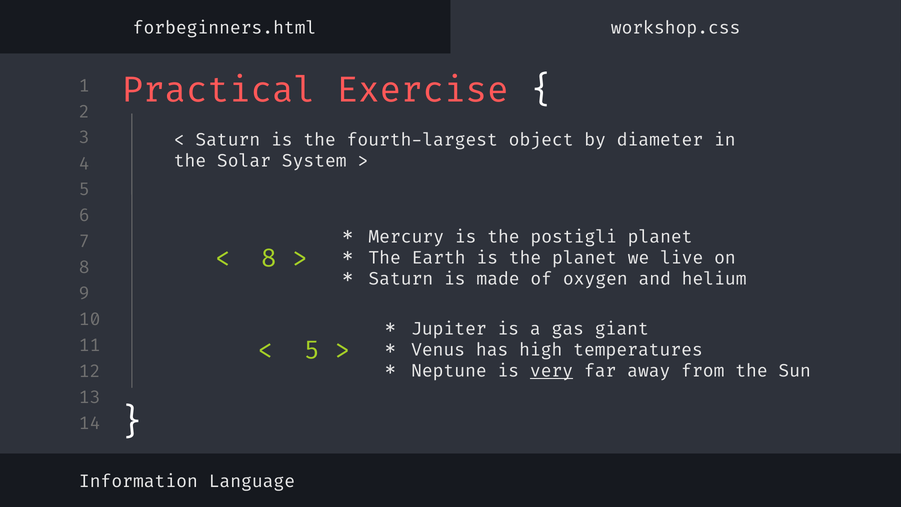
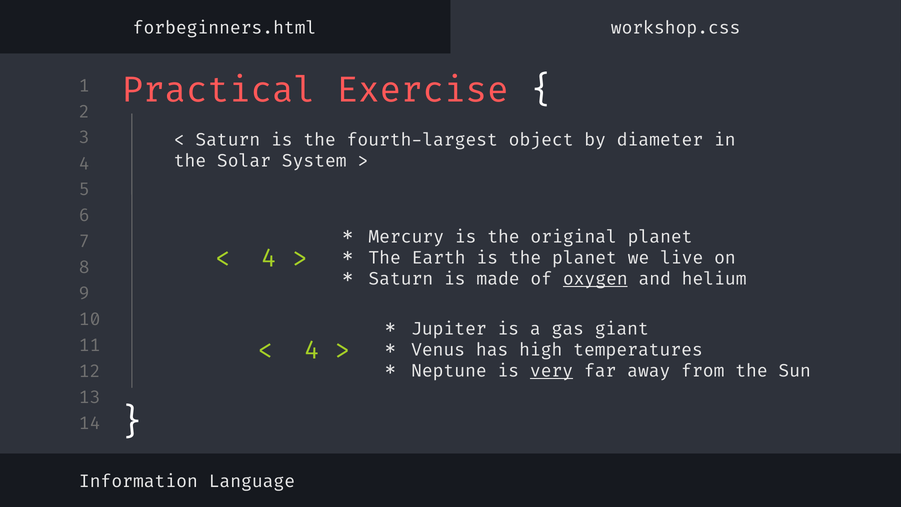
postigli: postigli -> original (574, 237)
/8: /8 -> /4 (261, 258)
oxygen underline: none -> present (595, 279)
/5: /5 -> /4 (304, 351)
